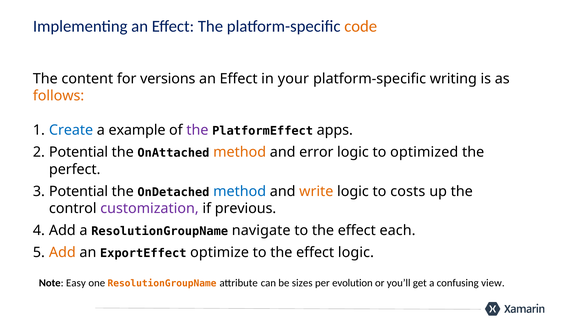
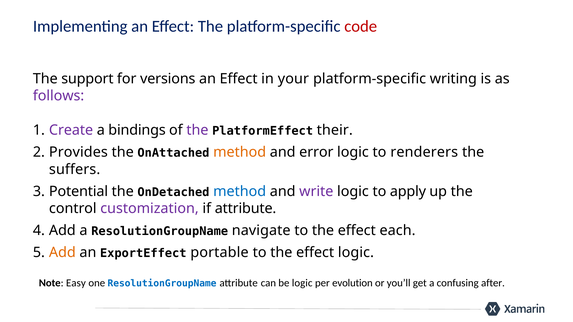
code colour: orange -> red (361, 26)
content: content -> support (87, 79)
follows colour: orange -> purple (59, 96)
Create colour: blue -> purple (71, 130)
example: example -> bindings (137, 130)
apps: apps -> their (335, 130)
Potential: Potential -> Provides (78, 152)
optimized: optimized -> renderers (424, 152)
perfect: perfect -> suffers (75, 170)
write colour: orange -> purple (316, 191)
costs: costs -> apply (408, 191)
if previous: previous -> attribute (246, 209)
optimize: optimize -> portable (220, 253)
ResolutionGroupName colour: orange -> blue (162, 284)
be sizes: sizes -> logic (302, 283)
view: view -> after (493, 283)
